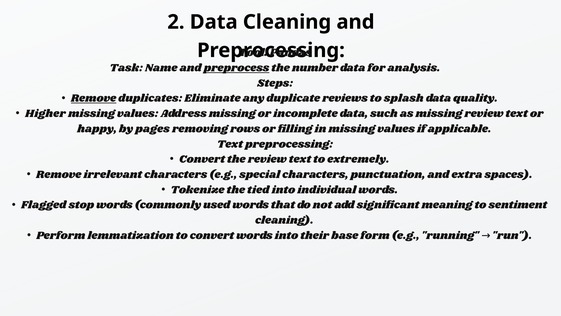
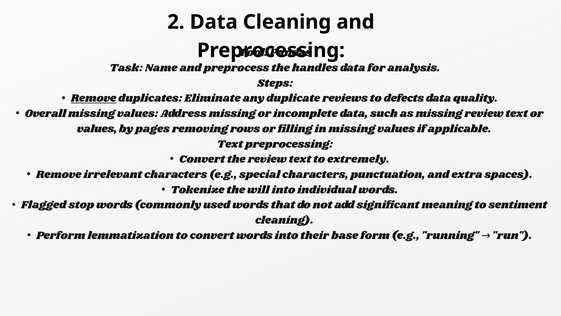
preprocess underline: present -> none (236, 68)
number: number -> handles (315, 68)
splash: splash -> defects (404, 98)
Higher: Higher -> Overall (46, 113)
happy: happy -> values (97, 129)
tied: tied -> will (258, 190)
